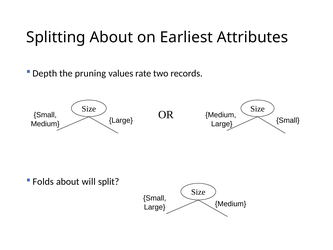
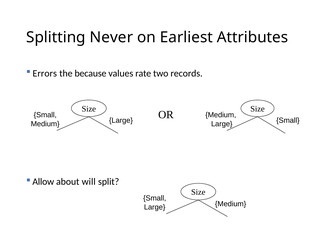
Splitting About: About -> Never (111, 37)
Depth: Depth -> Errors (45, 73)
pruning: pruning -> because (91, 73)
Folds: Folds -> Allow (43, 182)
